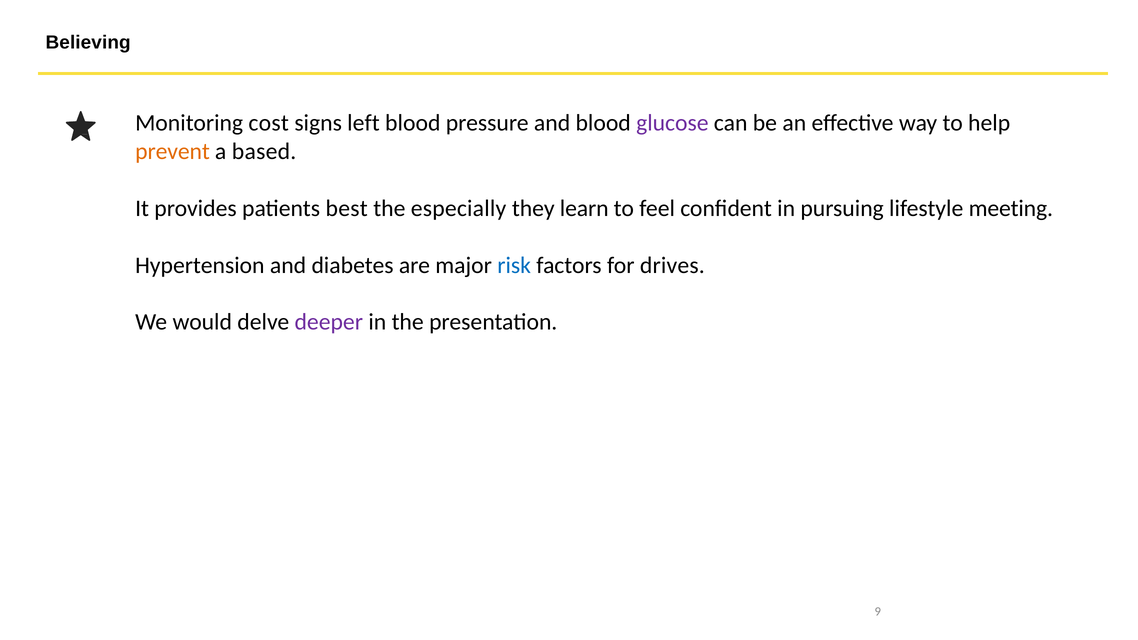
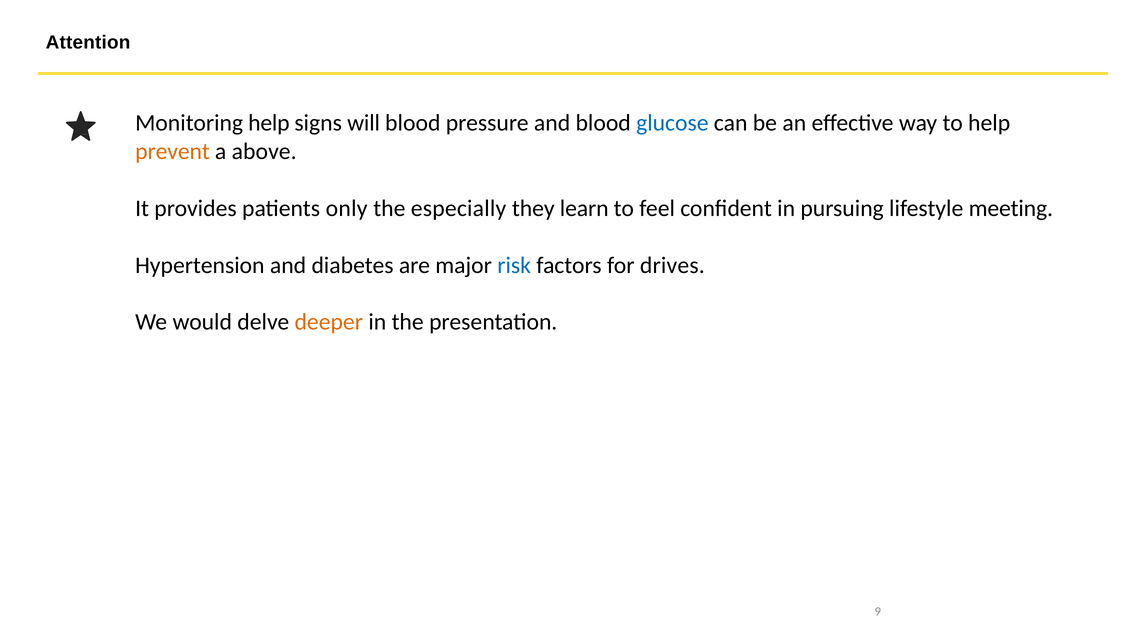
Believing: Believing -> Attention (88, 43)
Monitoring cost: cost -> help (269, 123)
left: left -> will (364, 123)
glucose colour: purple -> blue (672, 123)
based: based -> above (264, 151)
best: best -> only (347, 208)
deeper colour: purple -> orange (329, 322)
